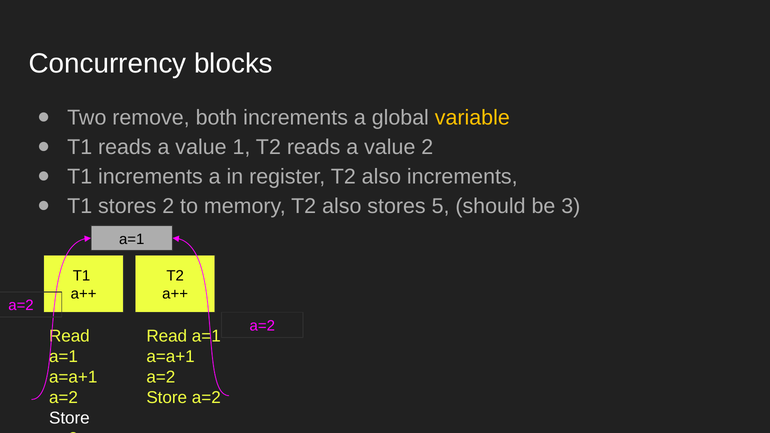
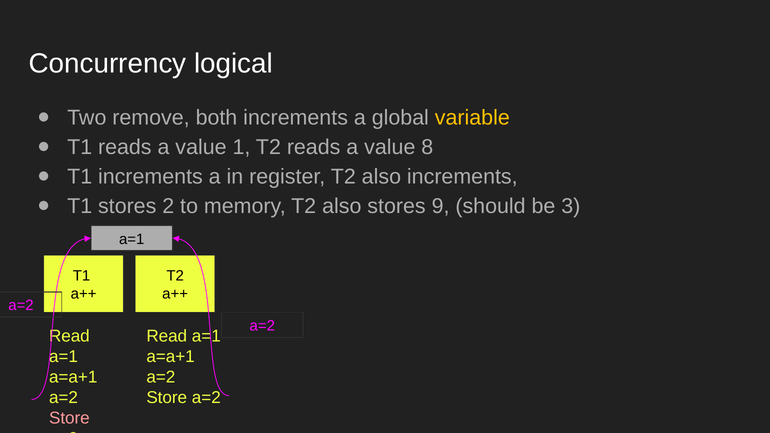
blocks: blocks -> logical (233, 64)
value 2: 2 -> 8 (427, 147)
5: 5 -> 9 (441, 206)
Store colour: white -> pink (69, 418)
